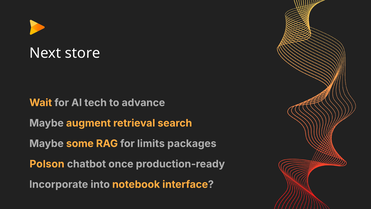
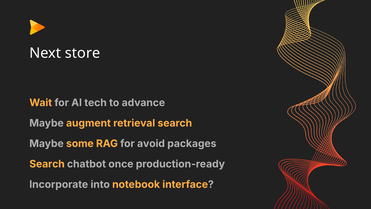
limits: limits -> avoid (151, 143)
Polson: Polson -> Search (47, 164)
